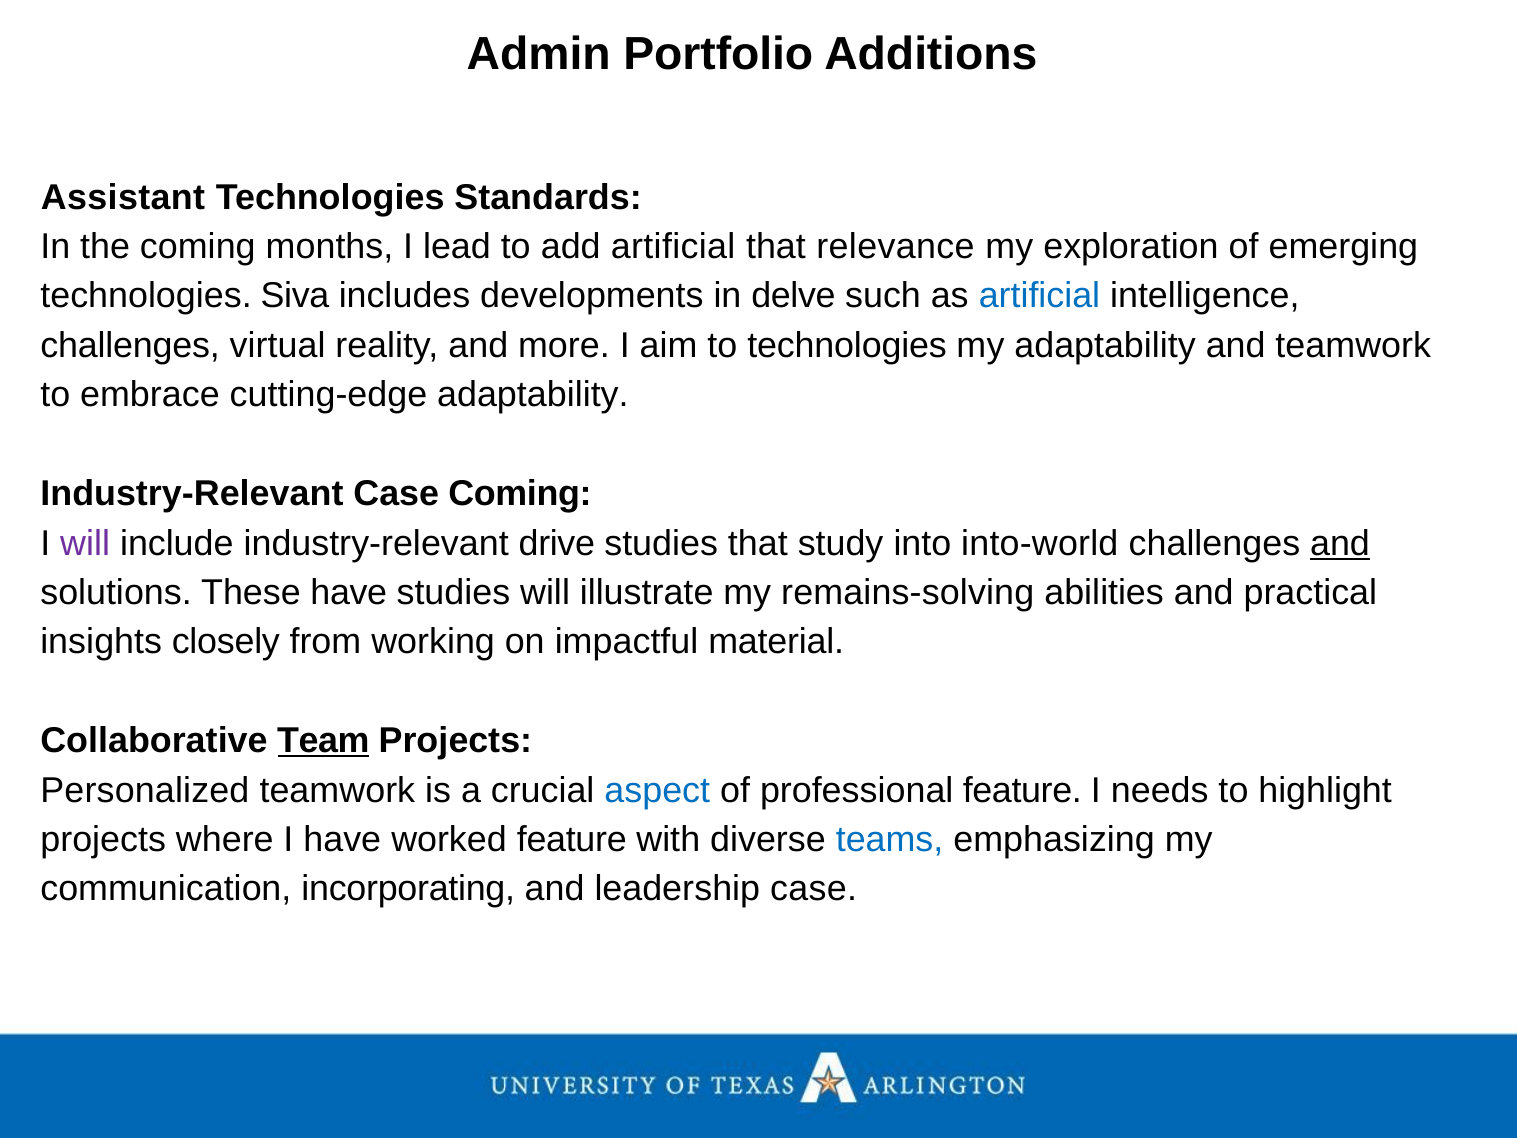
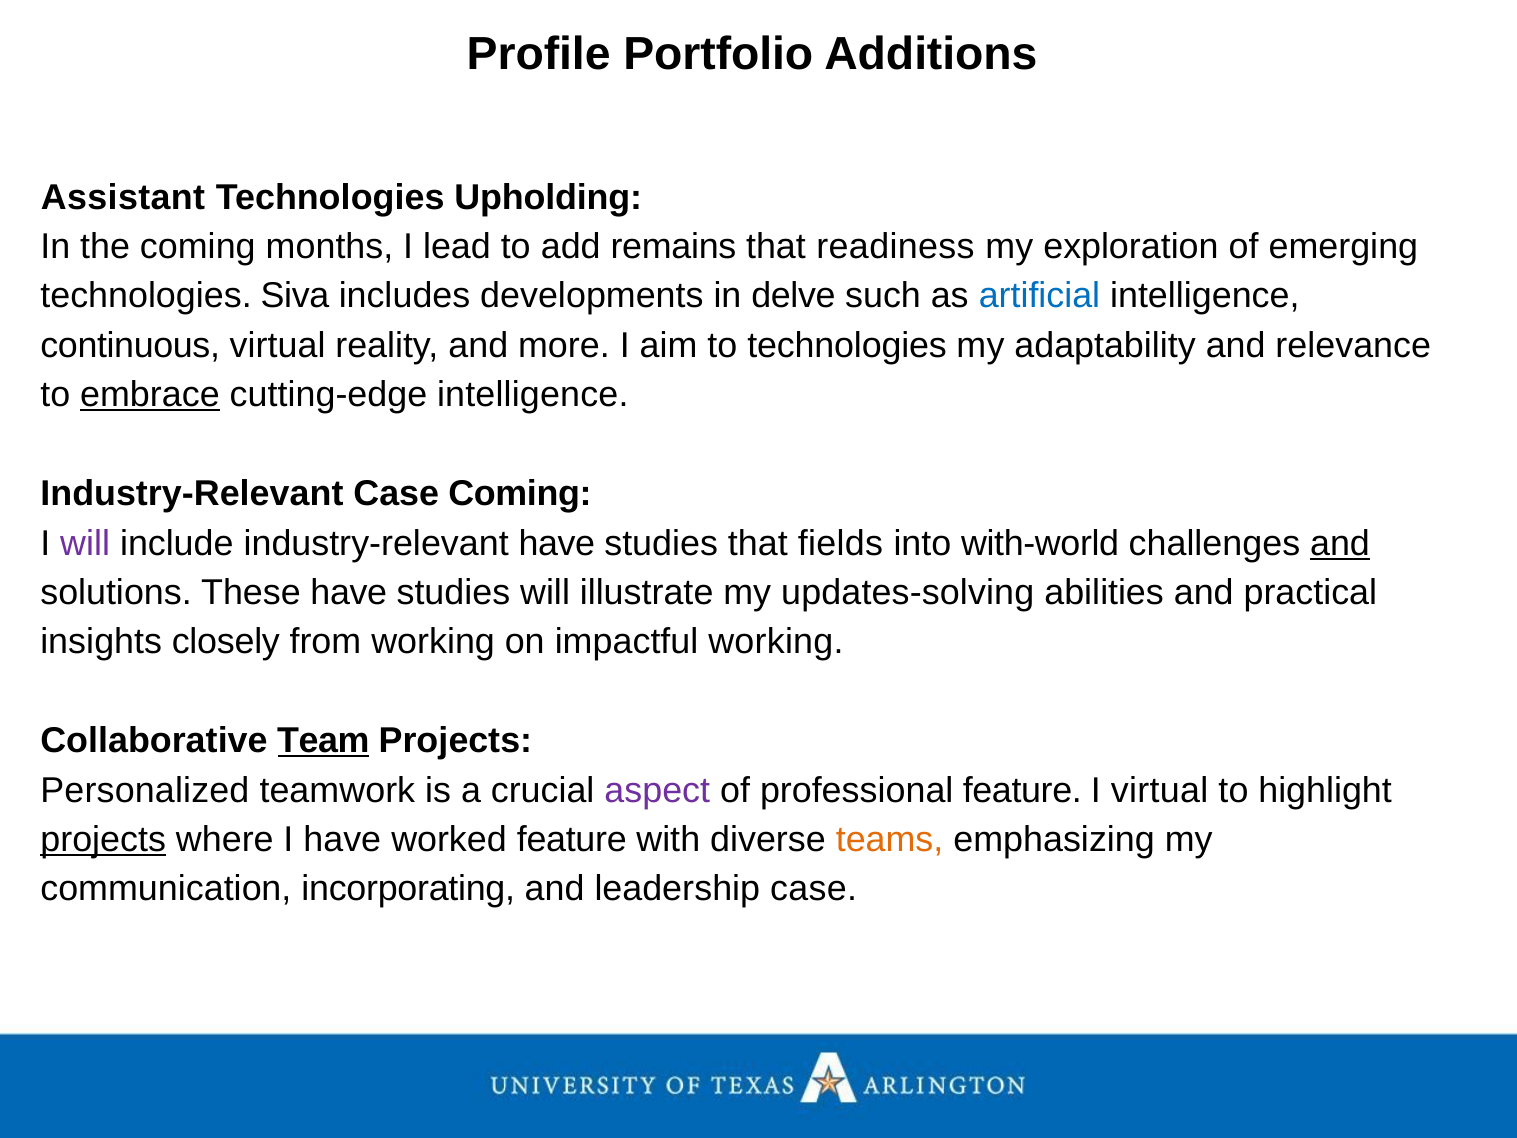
Admin: Admin -> Profile (539, 54)
Standards: Standards -> Upholding (548, 197)
add artificial: artificial -> remains (673, 247)
relevance: relevance -> readiness (896, 247)
challenges: challenges -> continuous (130, 345)
and teamwork: teamwork -> relevance (1353, 345)
embrace underline: none -> present (150, 395)
cutting-edge adaptability: adaptability -> intelligence (533, 395)
industry-relevant drive: drive -> have (557, 543)
study: study -> fields (840, 543)
into-world: into-world -> with-world (1040, 543)
remains-solving: remains-solving -> updates-solving (908, 592)
impactful material: material -> working (776, 642)
aspect colour: blue -> purple (657, 790)
I needs: needs -> virtual (1160, 790)
projects underline: none -> present (103, 839)
teams colour: blue -> orange (890, 839)
